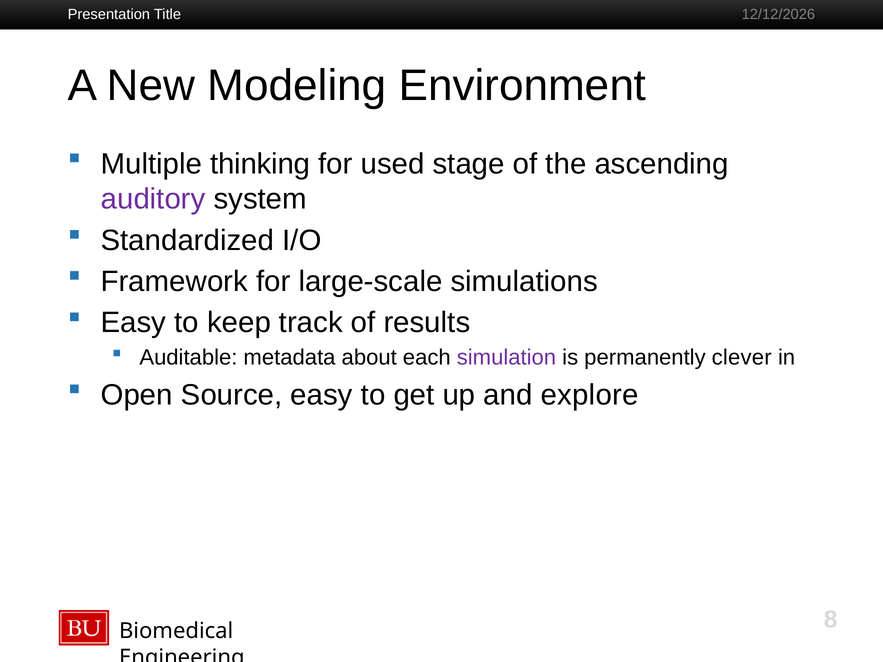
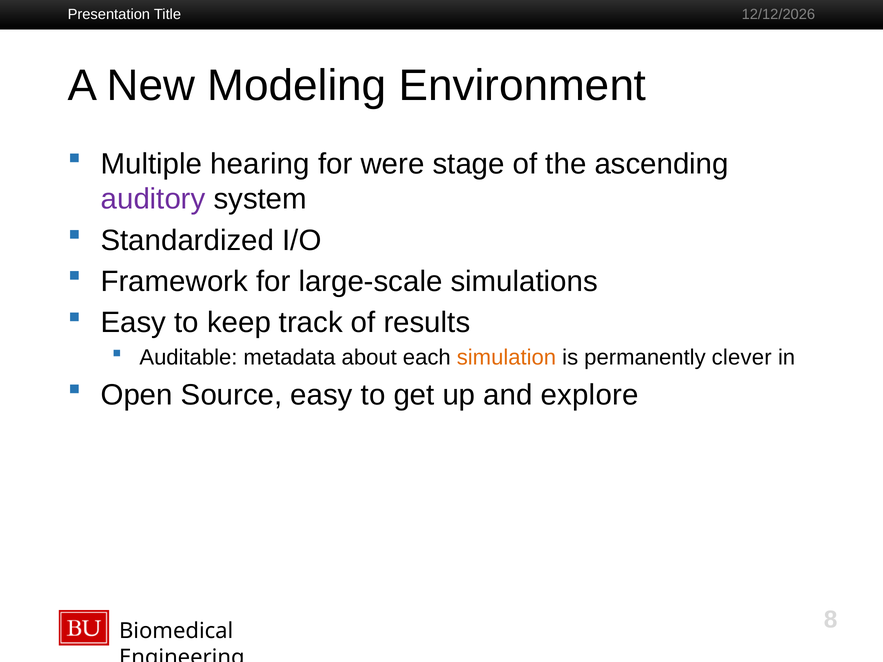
thinking: thinking -> hearing (260, 164)
used: used -> were (393, 164)
simulation colour: purple -> orange (506, 358)
